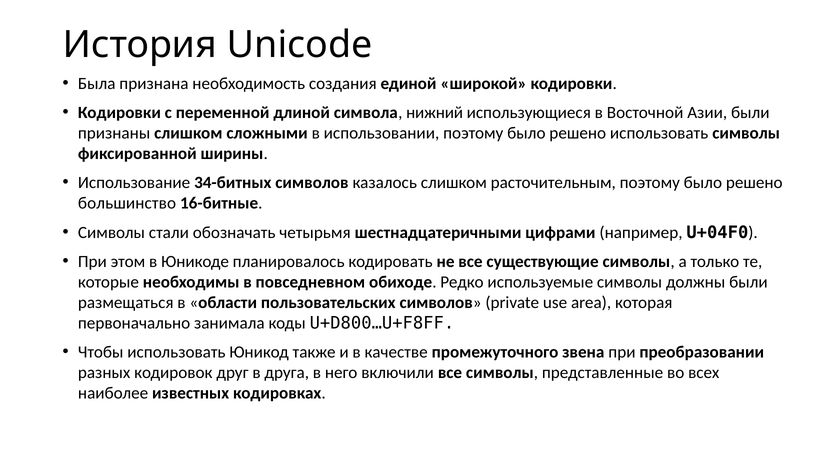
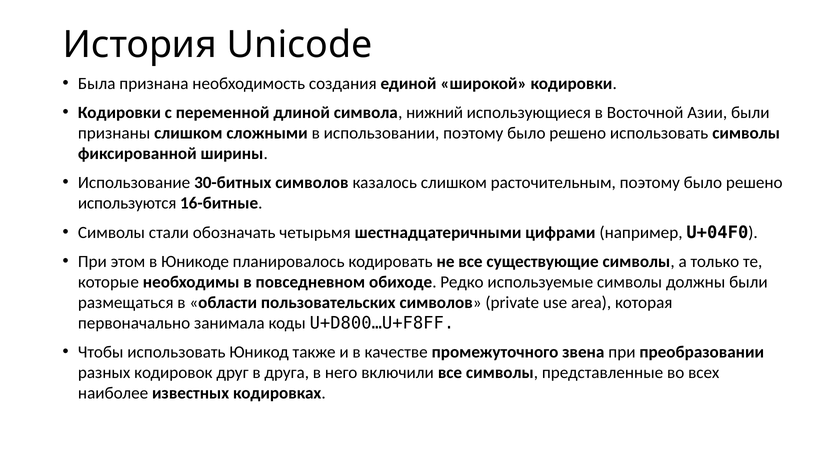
34-битных: 34-битных -> 30-битных (233, 183)
большинство: большинство -> используются (127, 203)
